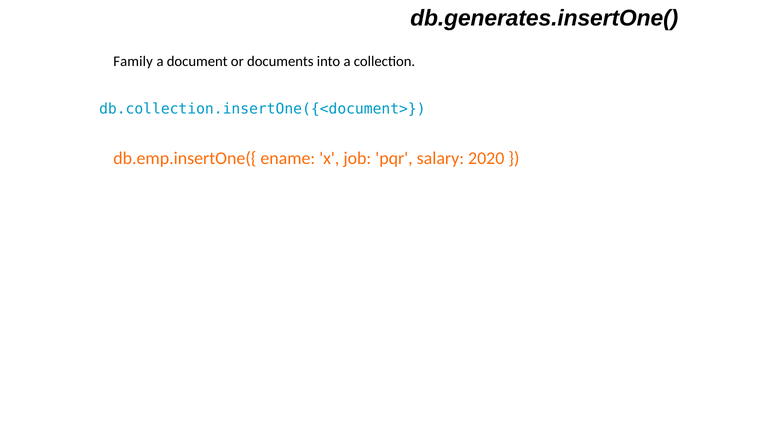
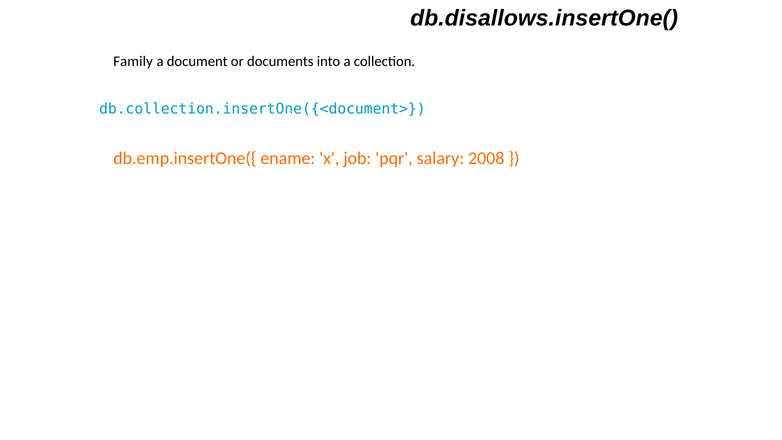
db.generates.insertOne(: db.generates.insertOne( -> db.disallows.insertOne( (544, 18)
2020: 2020 -> 2008 (486, 158)
